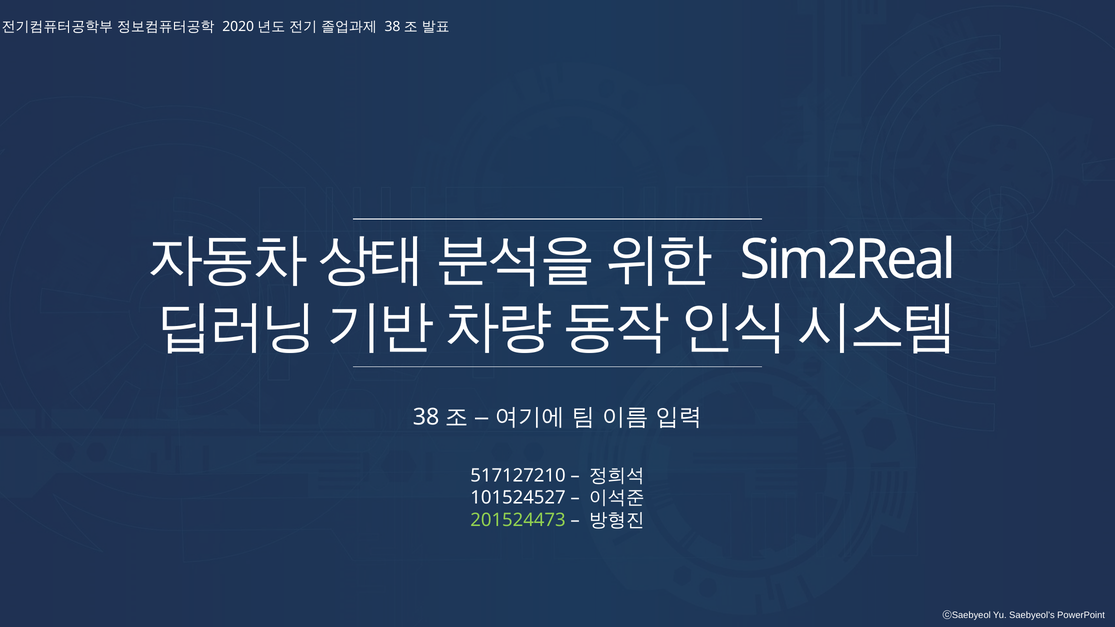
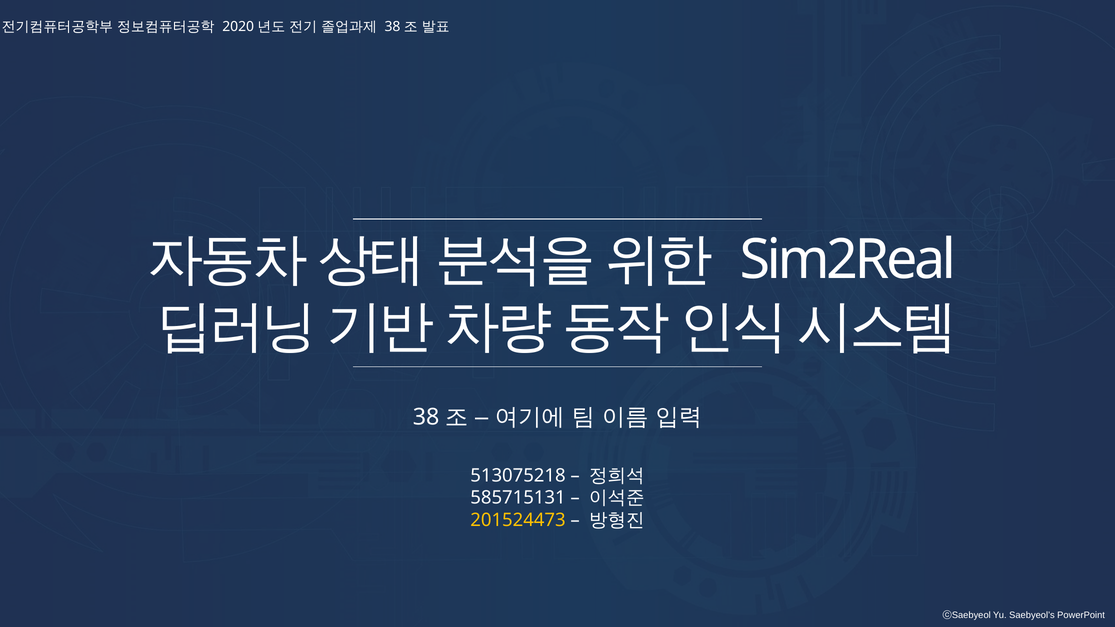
517127210: 517127210 -> 513075218 (518, 476)
101524527: 101524527 -> 585715131 (518, 498)
201524473 colour: light green -> yellow (518, 520)
